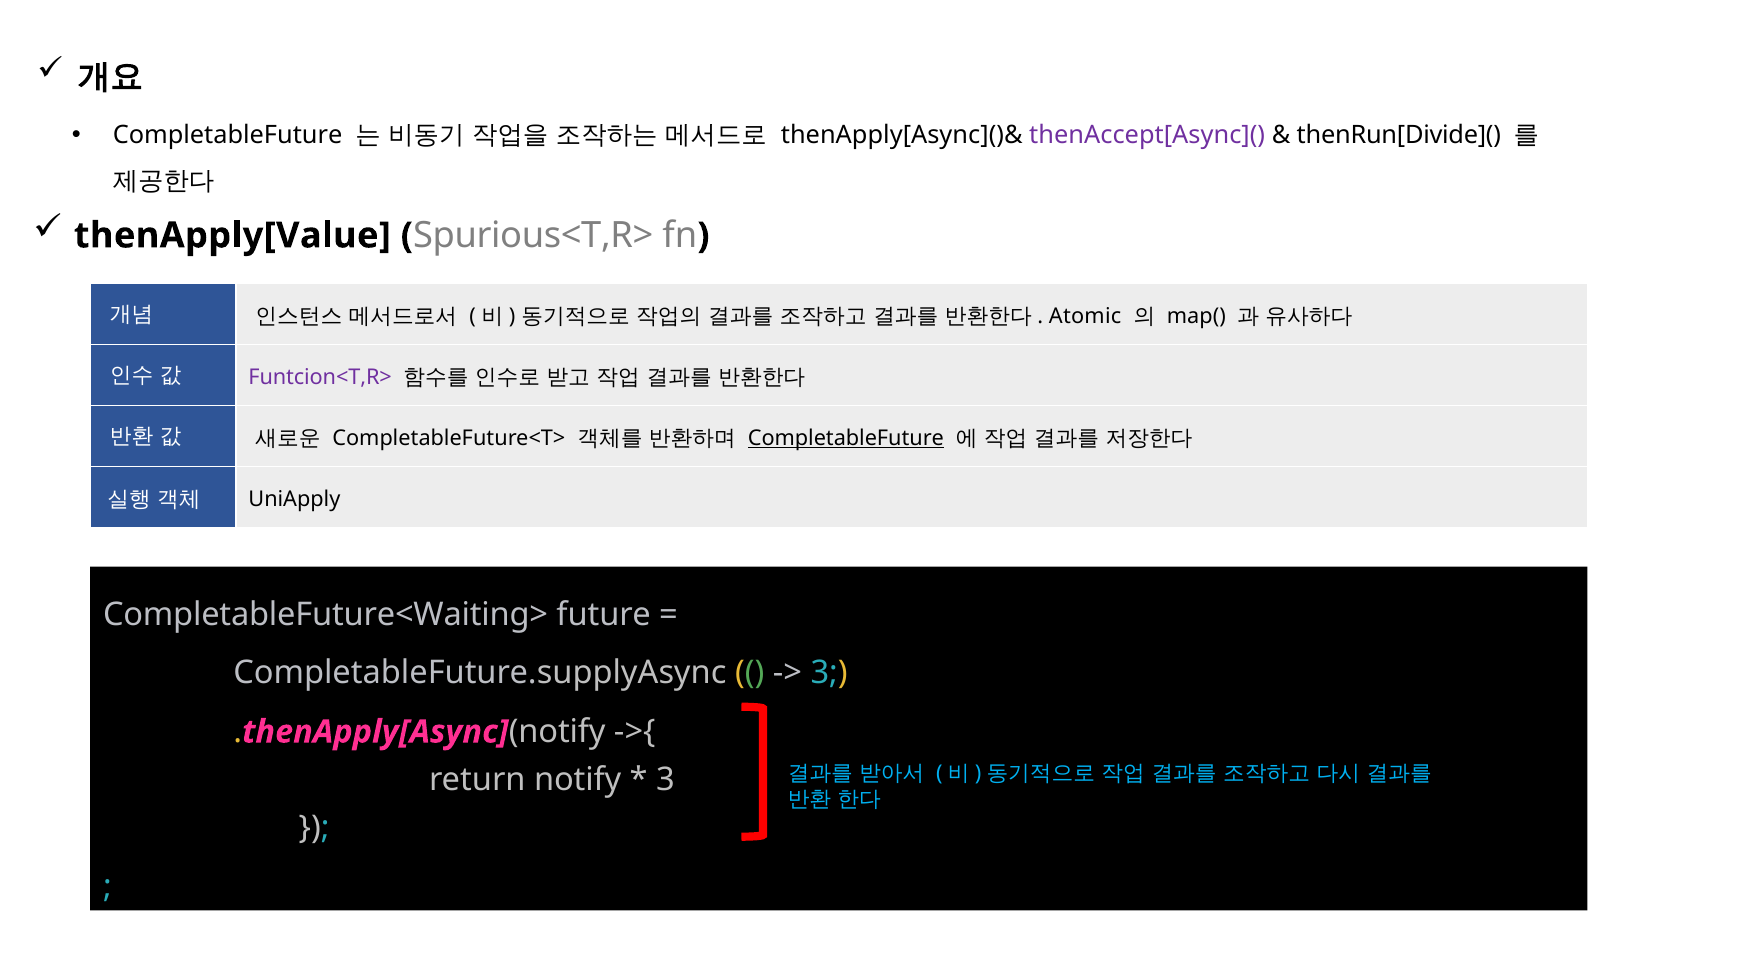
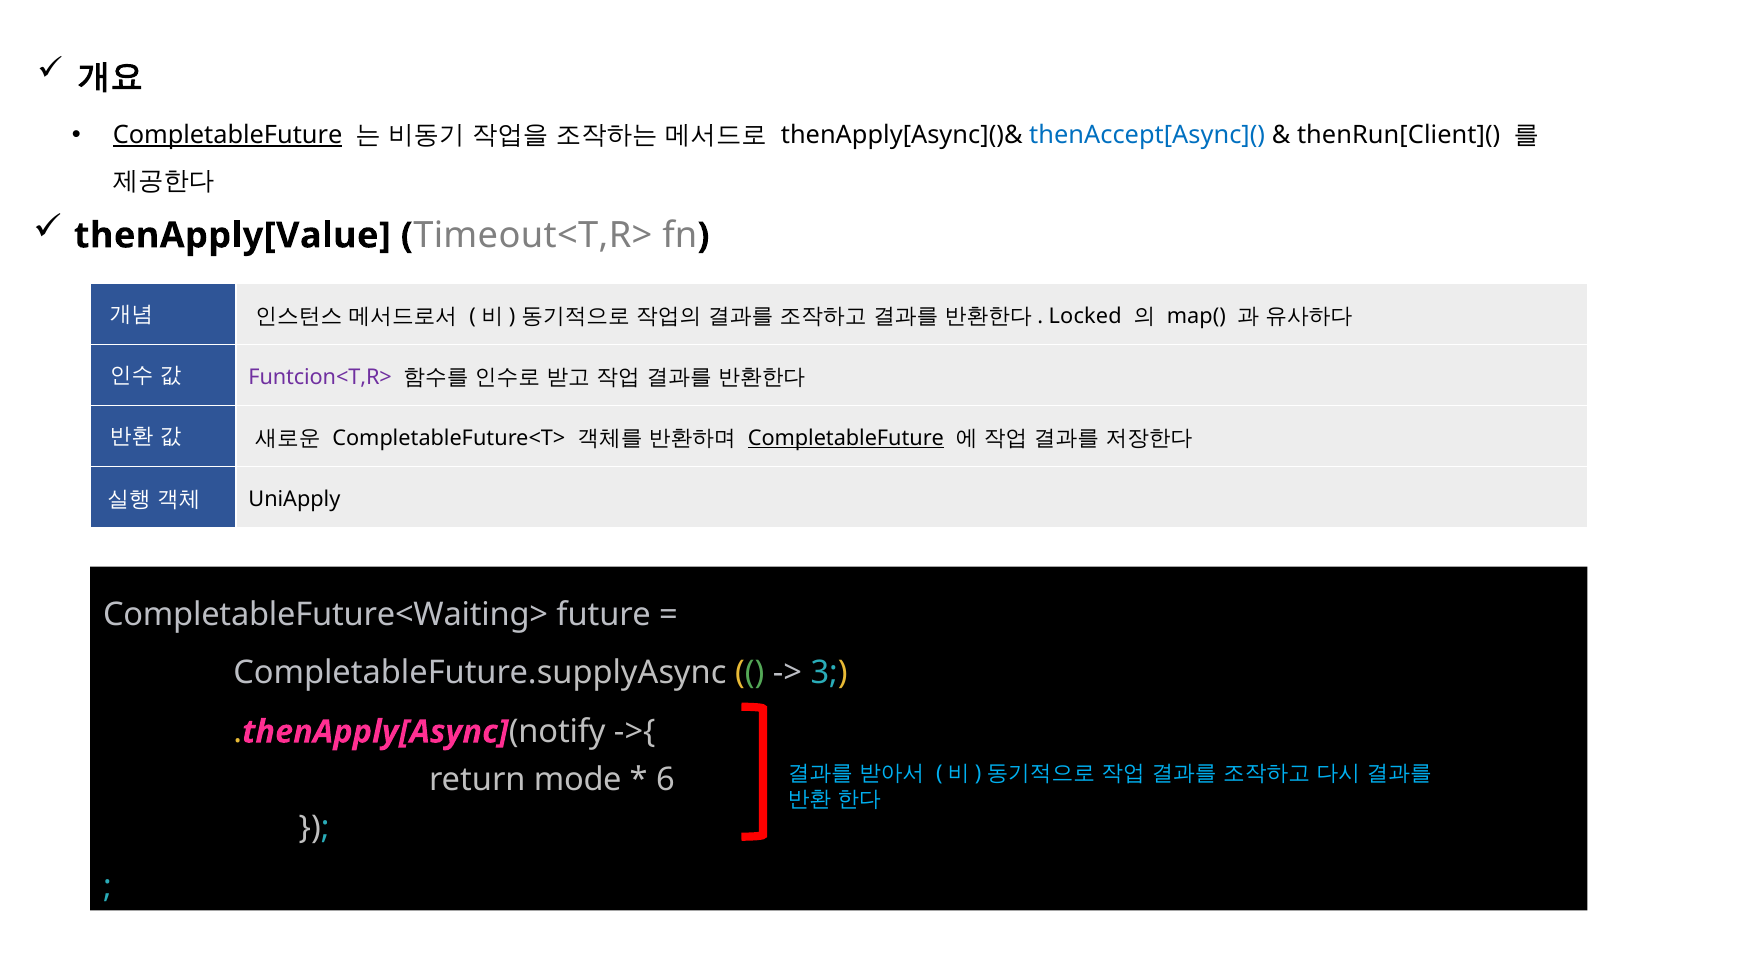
CompletableFuture underline: none -> present (228, 135)
thenAccept[Async]( colour: purple -> blue (1147, 135)
thenRun[Divide](: thenRun[Divide]( -> thenRun[Client]( (1399, 135)
Spurious<T,R>: Spurious<T,R> -> Timeout<T,R> (533, 236)
Atomic: Atomic -> Locked (1085, 316)
return notify: notify -> mode (578, 780)
3: 3 -> 6 (665, 780)
